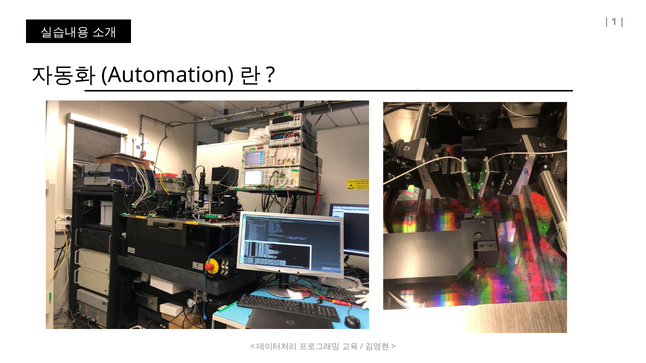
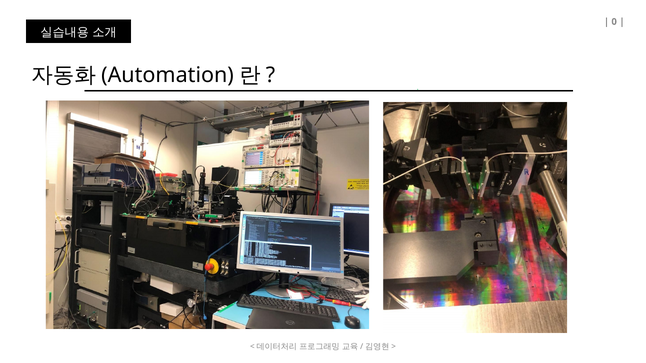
1: 1 -> 0 (614, 22)
